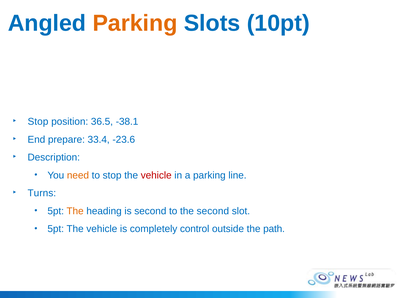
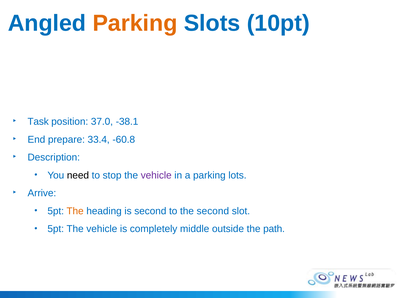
Stop: Stop -> Task (38, 122)
36.5: 36.5 -> 37.0 (102, 122)
-23.6: -23.6 -> -60.8 (124, 139)
need colour: orange -> black (78, 175)
vehicle colour: red -> purple (156, 175)
line: line -> lots (237, 175)
Turns: Turns -> Arrive (42, 193)
control: control -> middle (195, 229)
